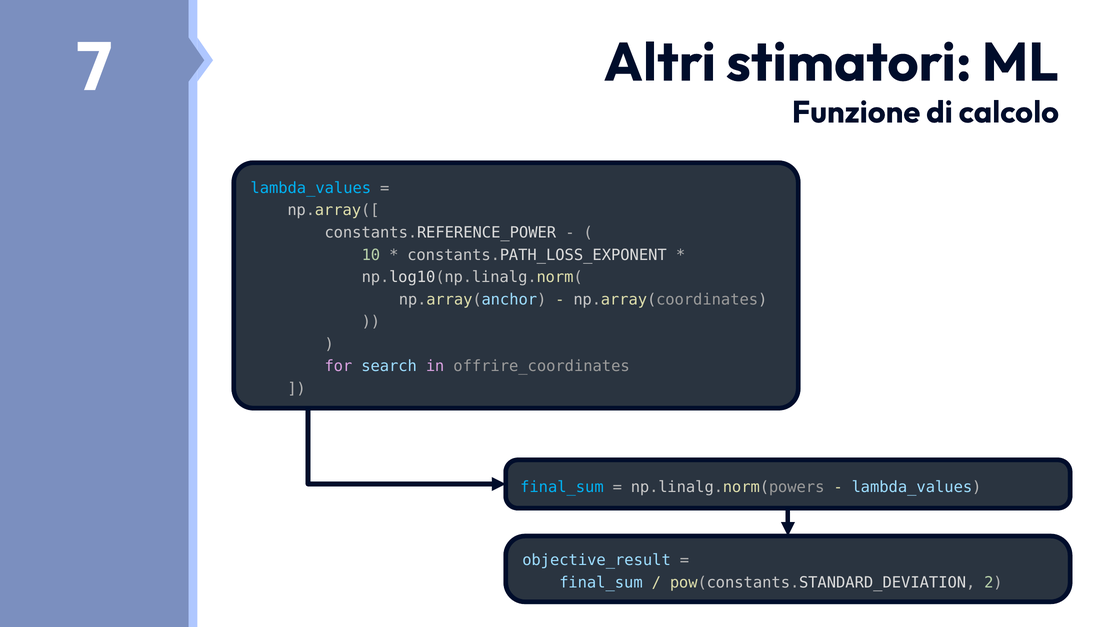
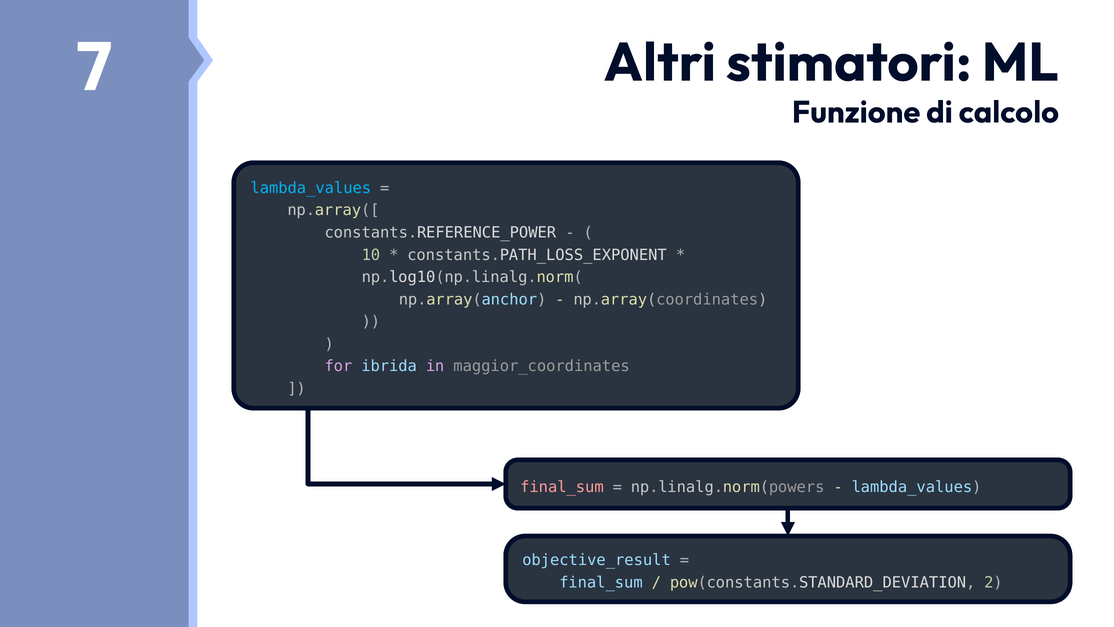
search: search -> ibrida (389, 366)
offrire_coordinates: offrire_coordinates -> maggior_coordinates (542, 366)
final_sum colour: light blue -> pink (562, 487)
